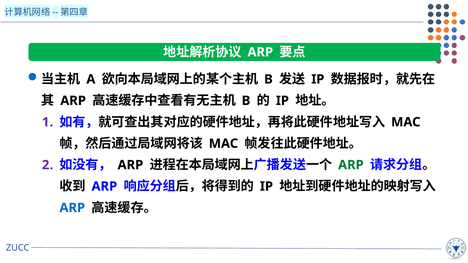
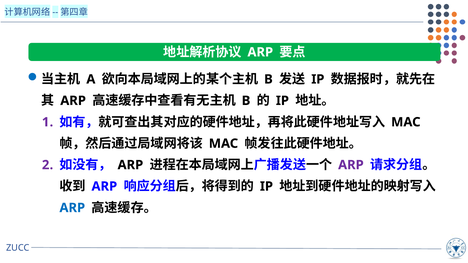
ARP colour: green -> purple (351, 165)
